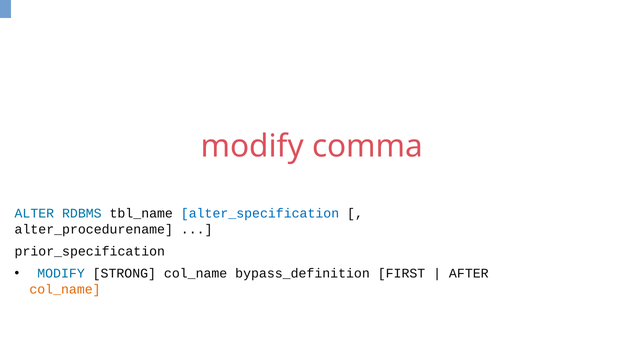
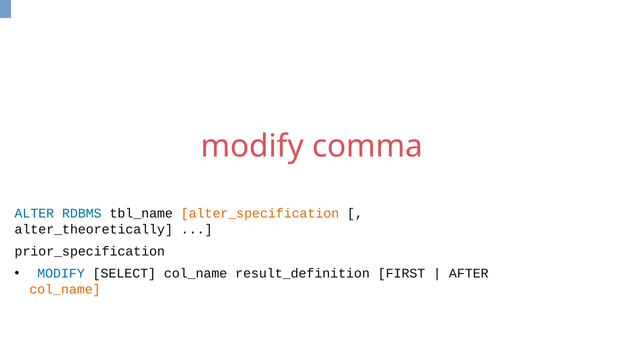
alter_specification colour: blue -> orange (260, 213)
alter_procedurename: alter_procedurename -> alter_theoretically (94, 229)
STRONG: STRONG -> SELECT (124, 273)
bypass_definition: bypass_definition -> result_definition (303, 273)
